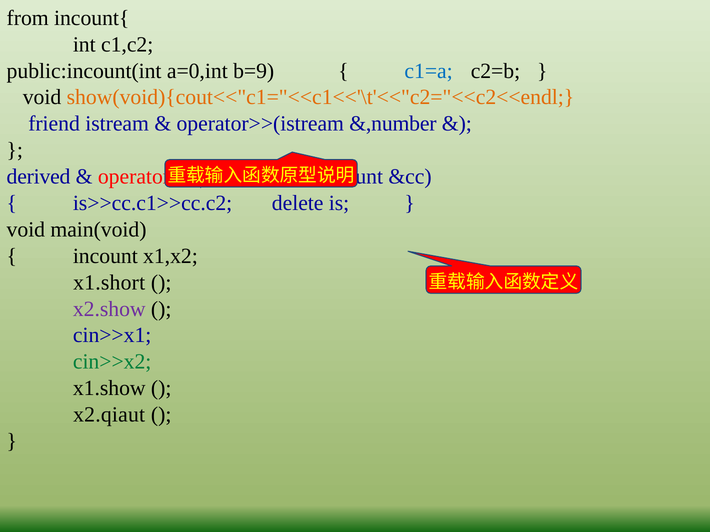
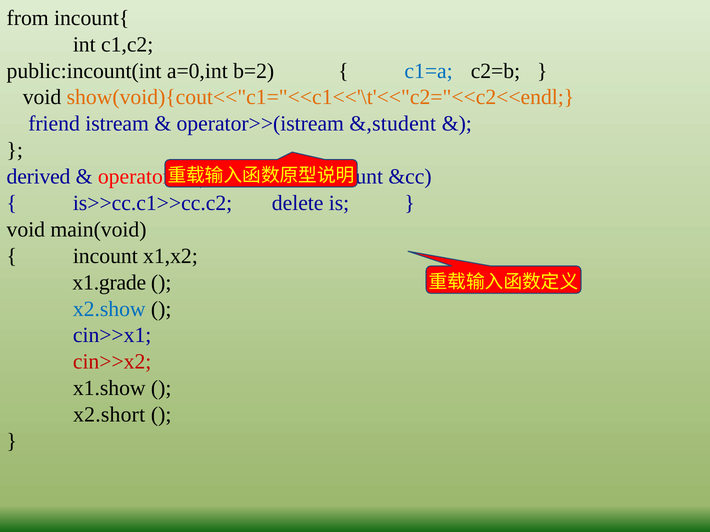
b=9: b=9 -> b=2 (254, 71)
&,number: &,number -> &,student (393, 124)
x1.short: x1.short -> x1.grade (109, 283)
x2.show colour: purple -> blue (109, 309)
cin>>x2 colour: green -> red (112, 362)
x2.qiaut: x2.qiaut -> x2.short (109, 415)
